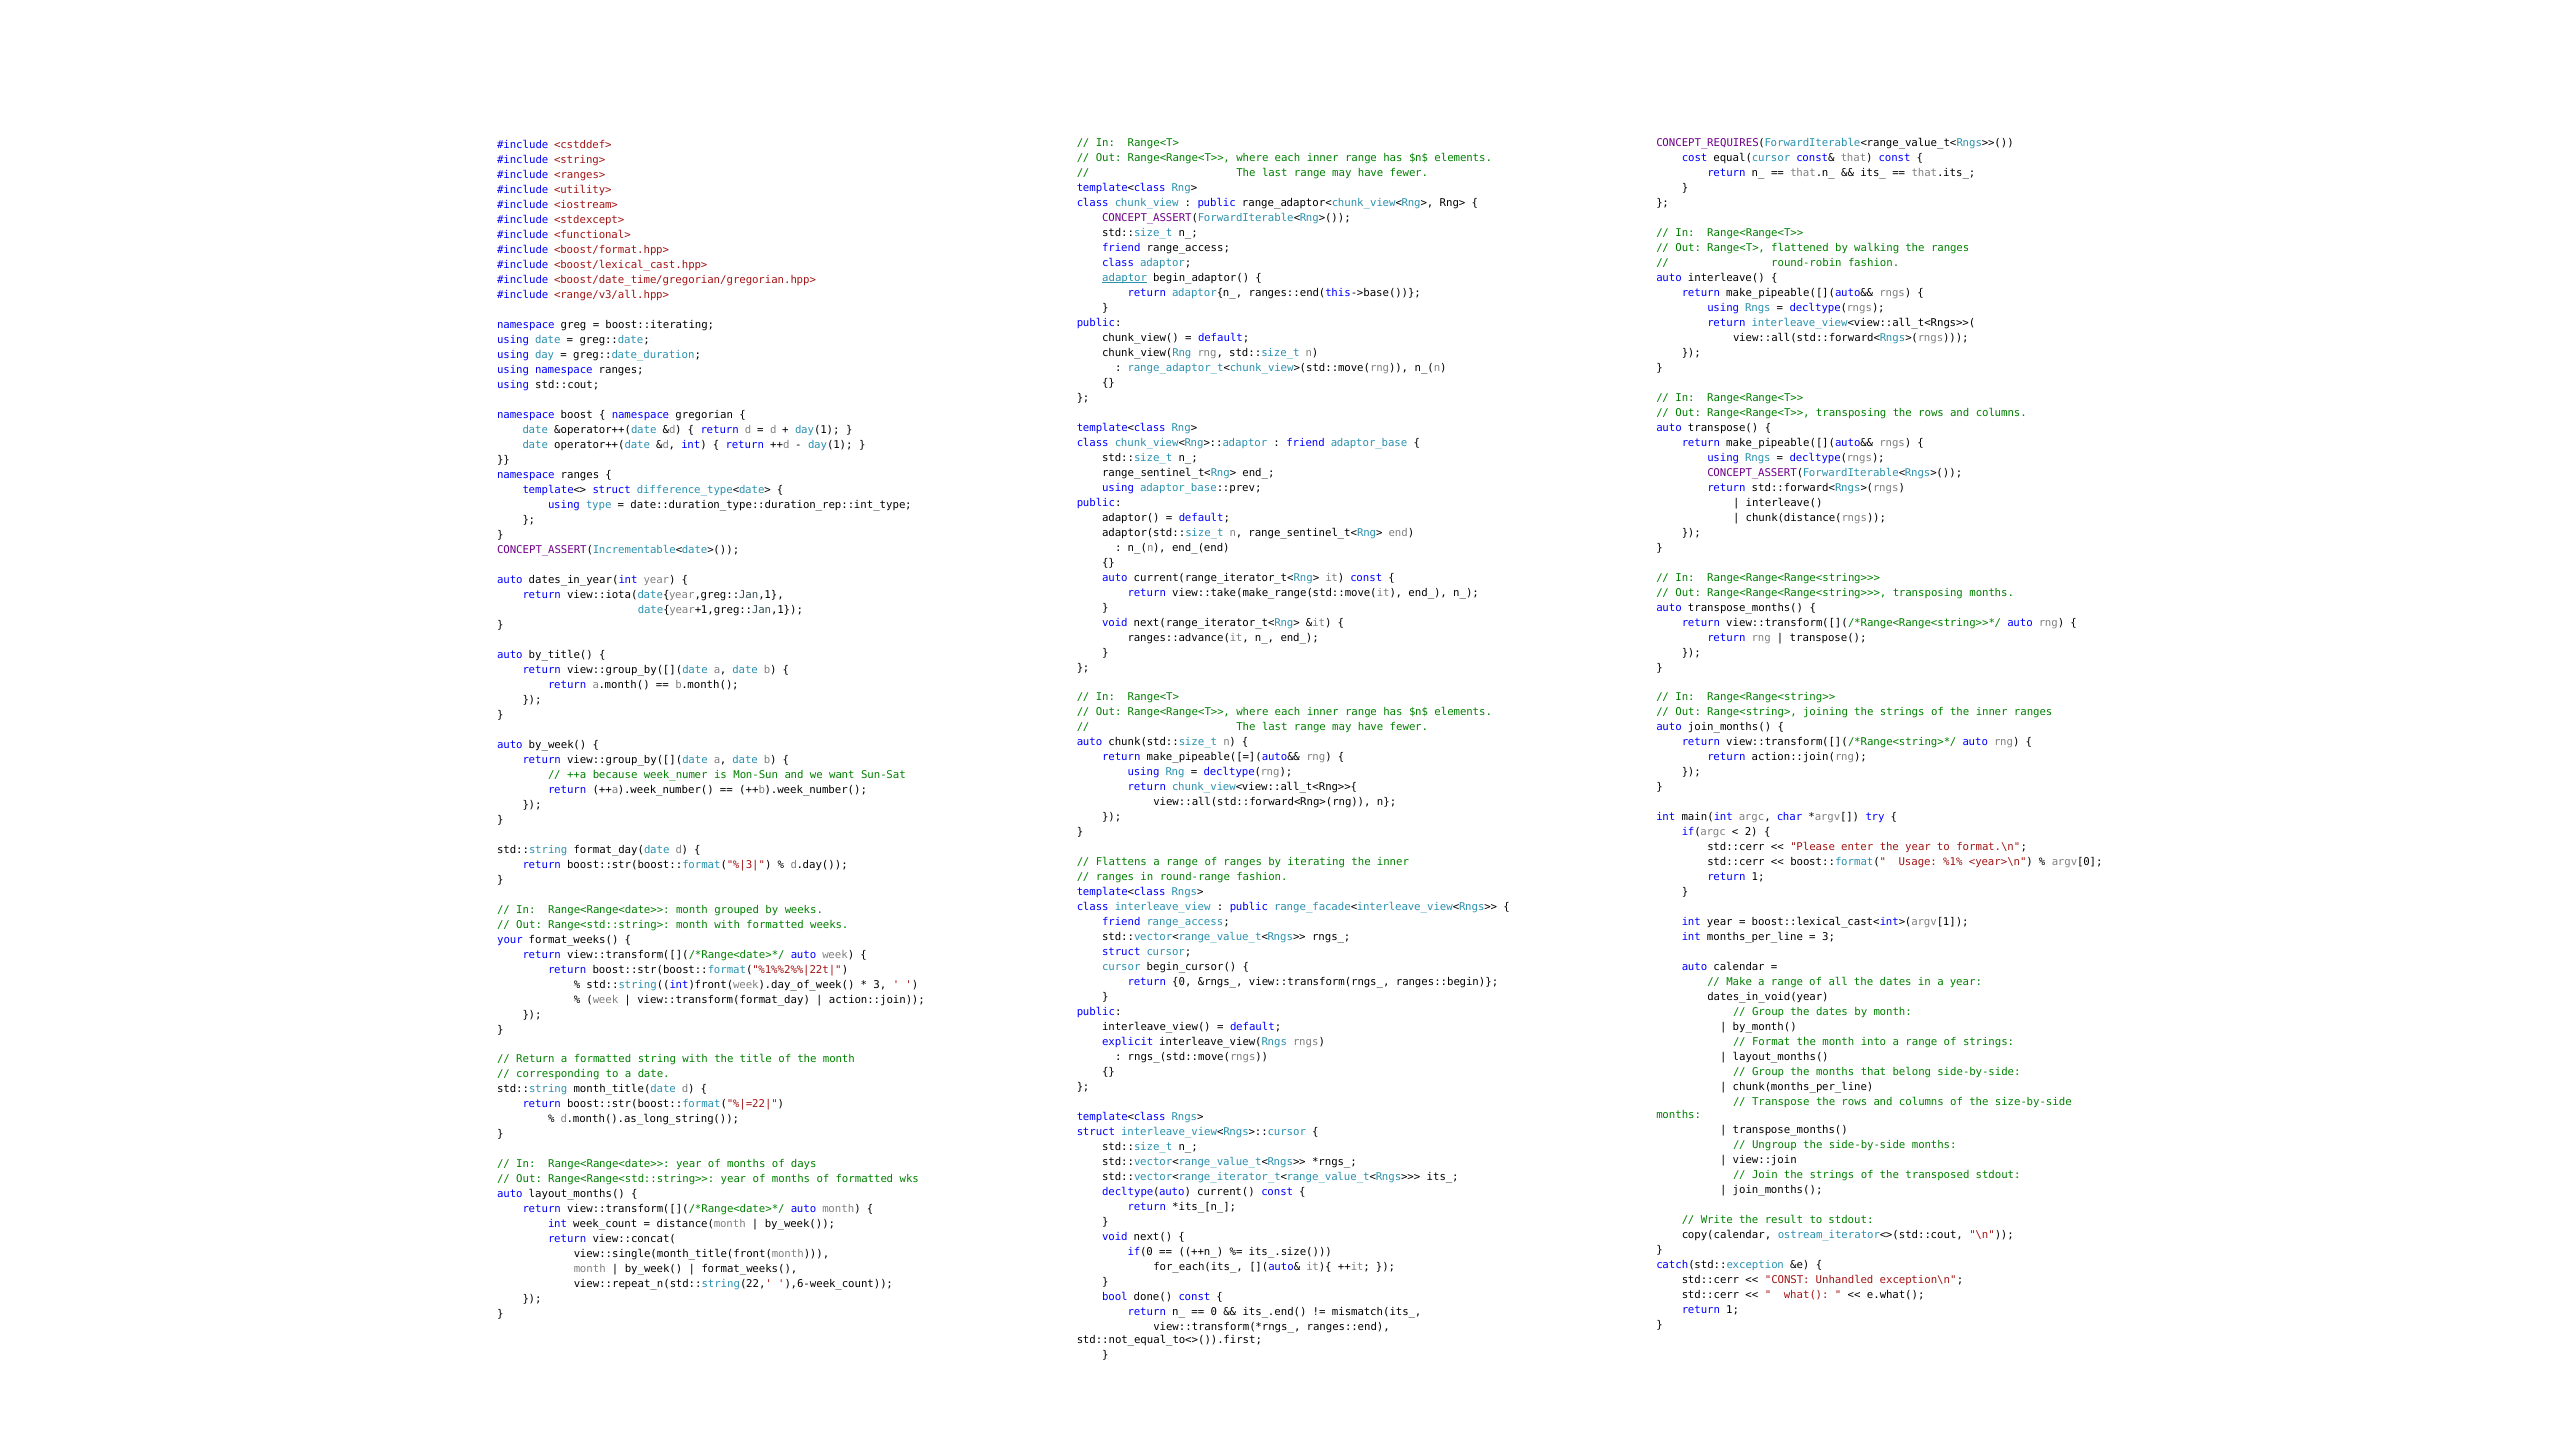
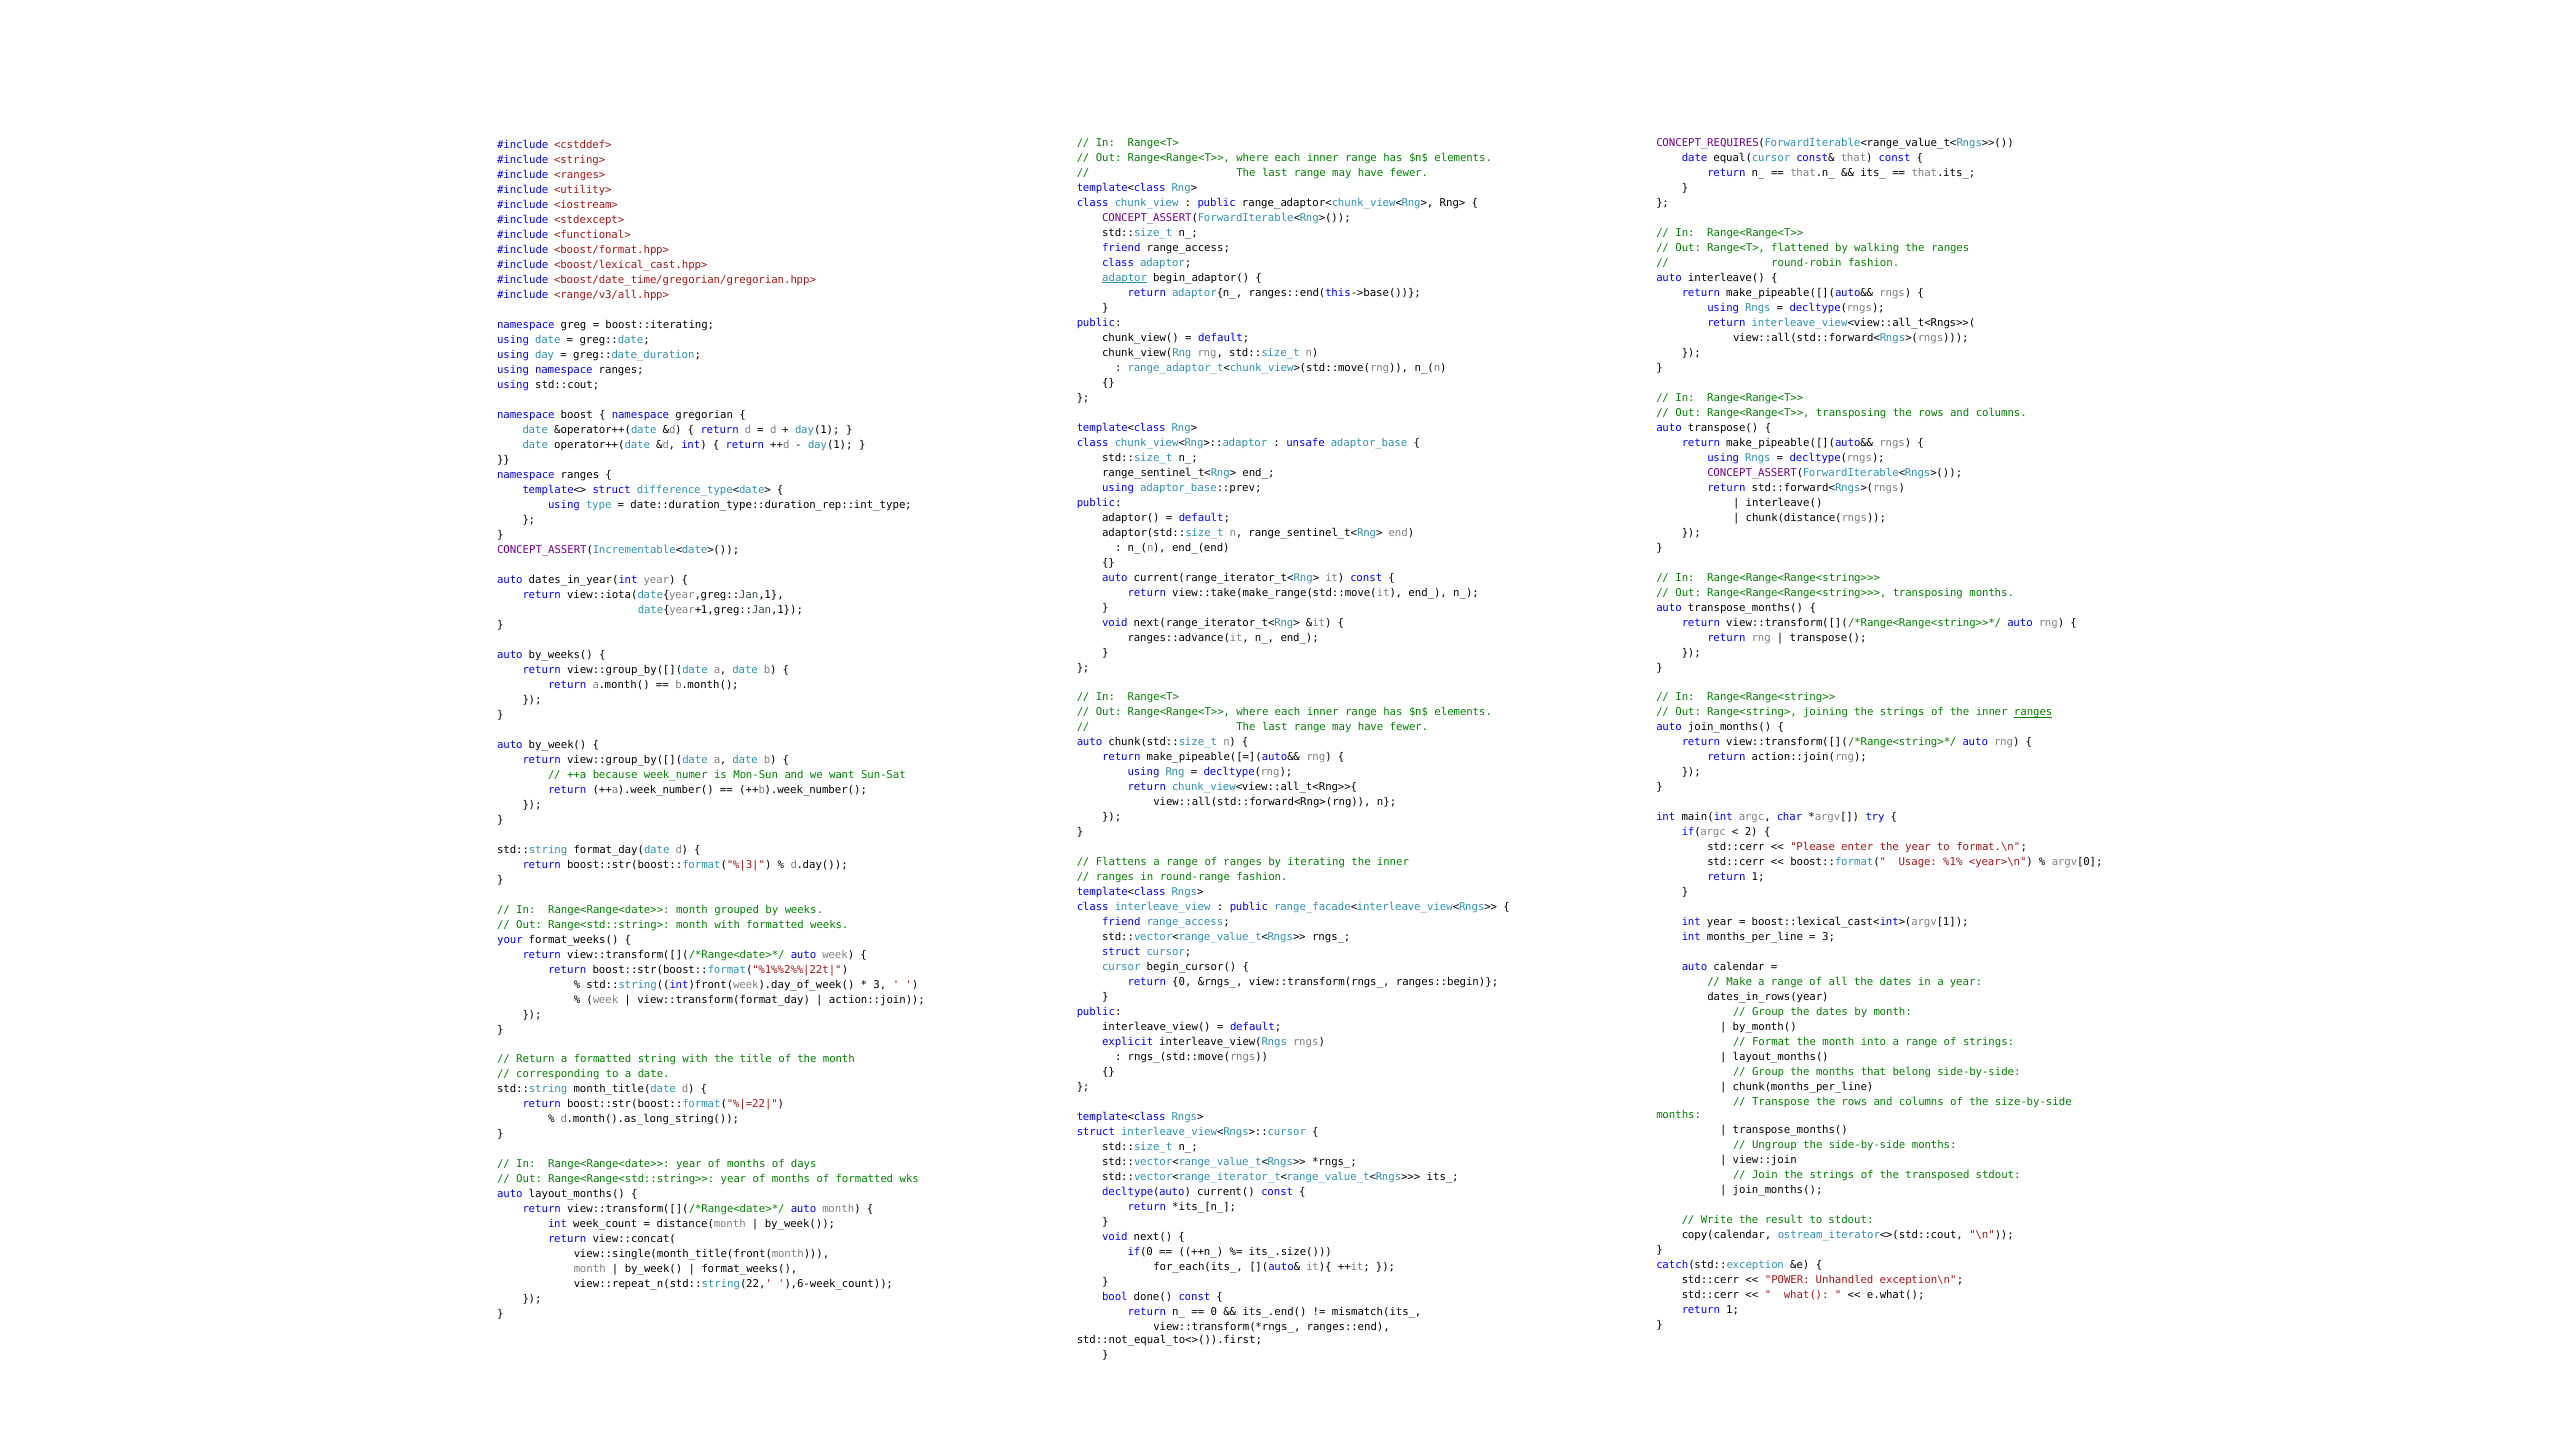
cost: cost -> date (1695, 158)
friend: friend -> unsafe (1306, 443)
by_title(: by_title( -> by_weeks( (561, 655)
ranges underline: none -> present (2033, 712)
dates_in_void(year: dates_in_void(year -> dates_in_rows(year (1768, 997)
CONST: CONST -> POWER (1787, 1280)
